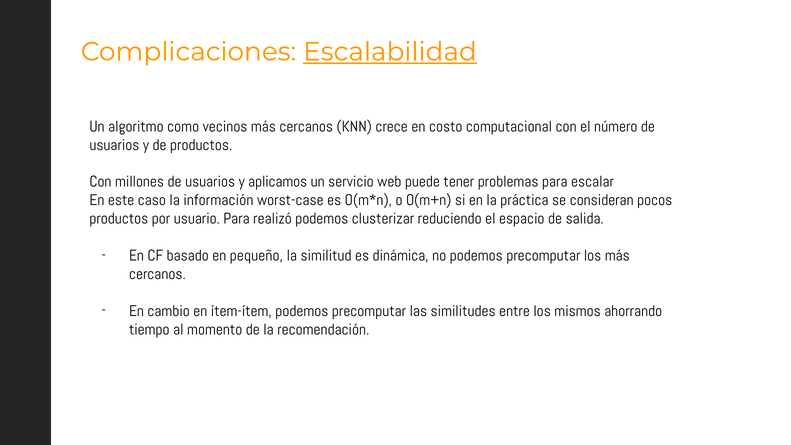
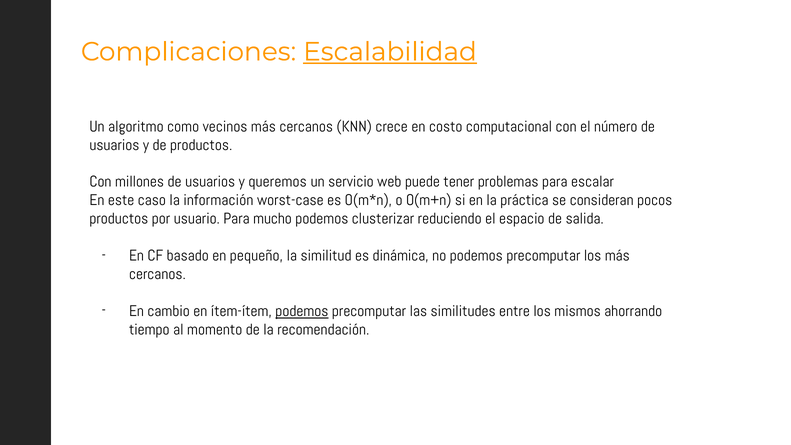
aplicamos: aplicamos -> queremos (278, 182)
realizó: realizó -> mucho (273, 219)
podemos underline: none -> present (302, 311)
